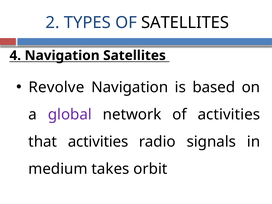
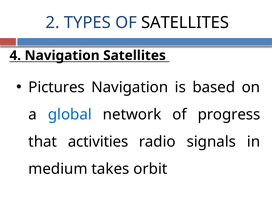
Revolve: Revolve -> Pictures (57, 87)
global colour: purple -> blue (70, 115)
of activities: activities -> progress (229, 115)
